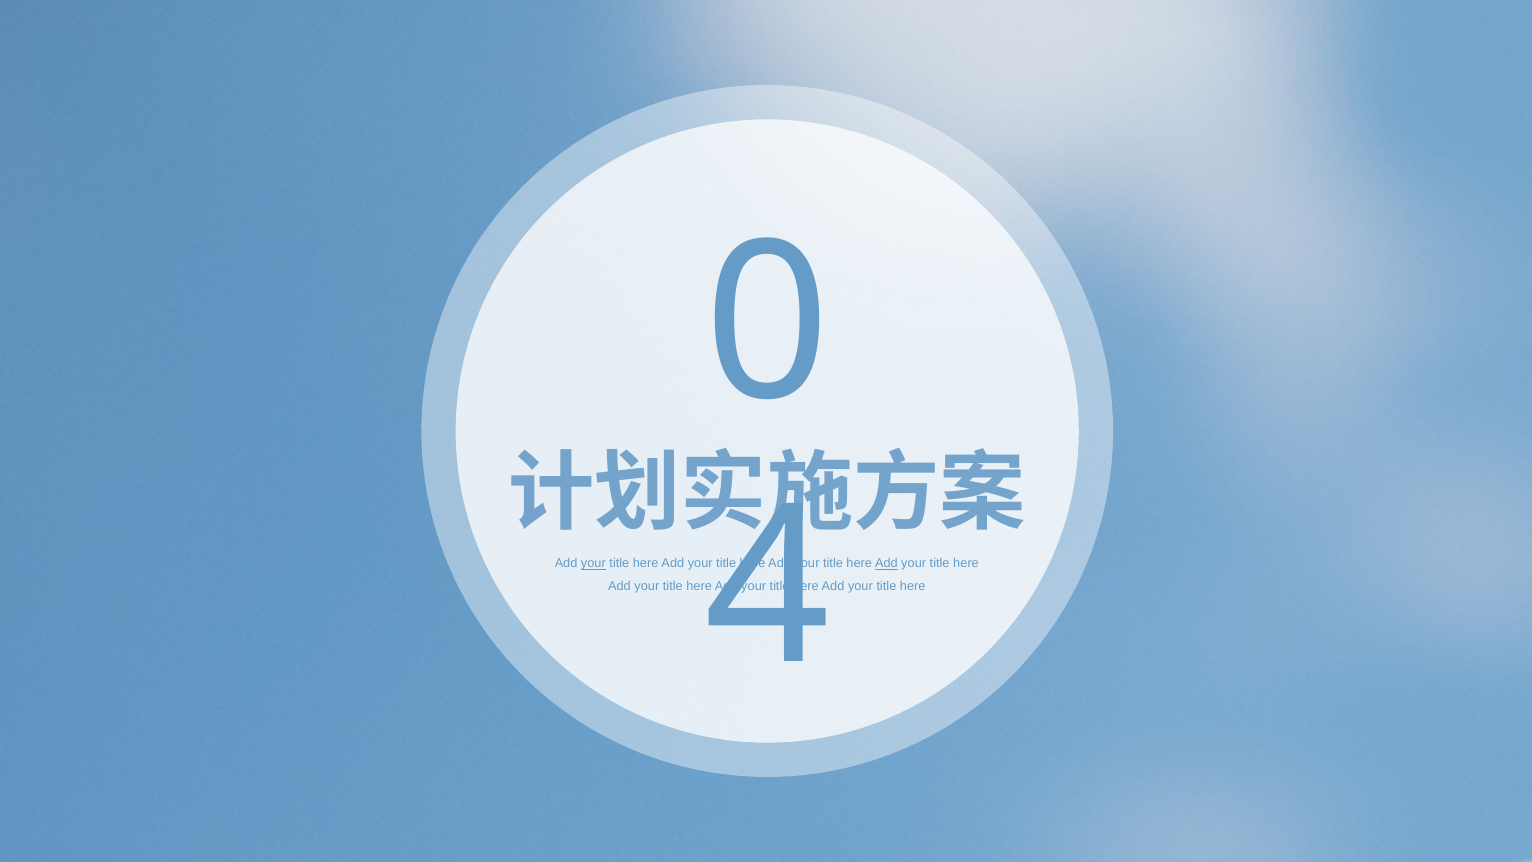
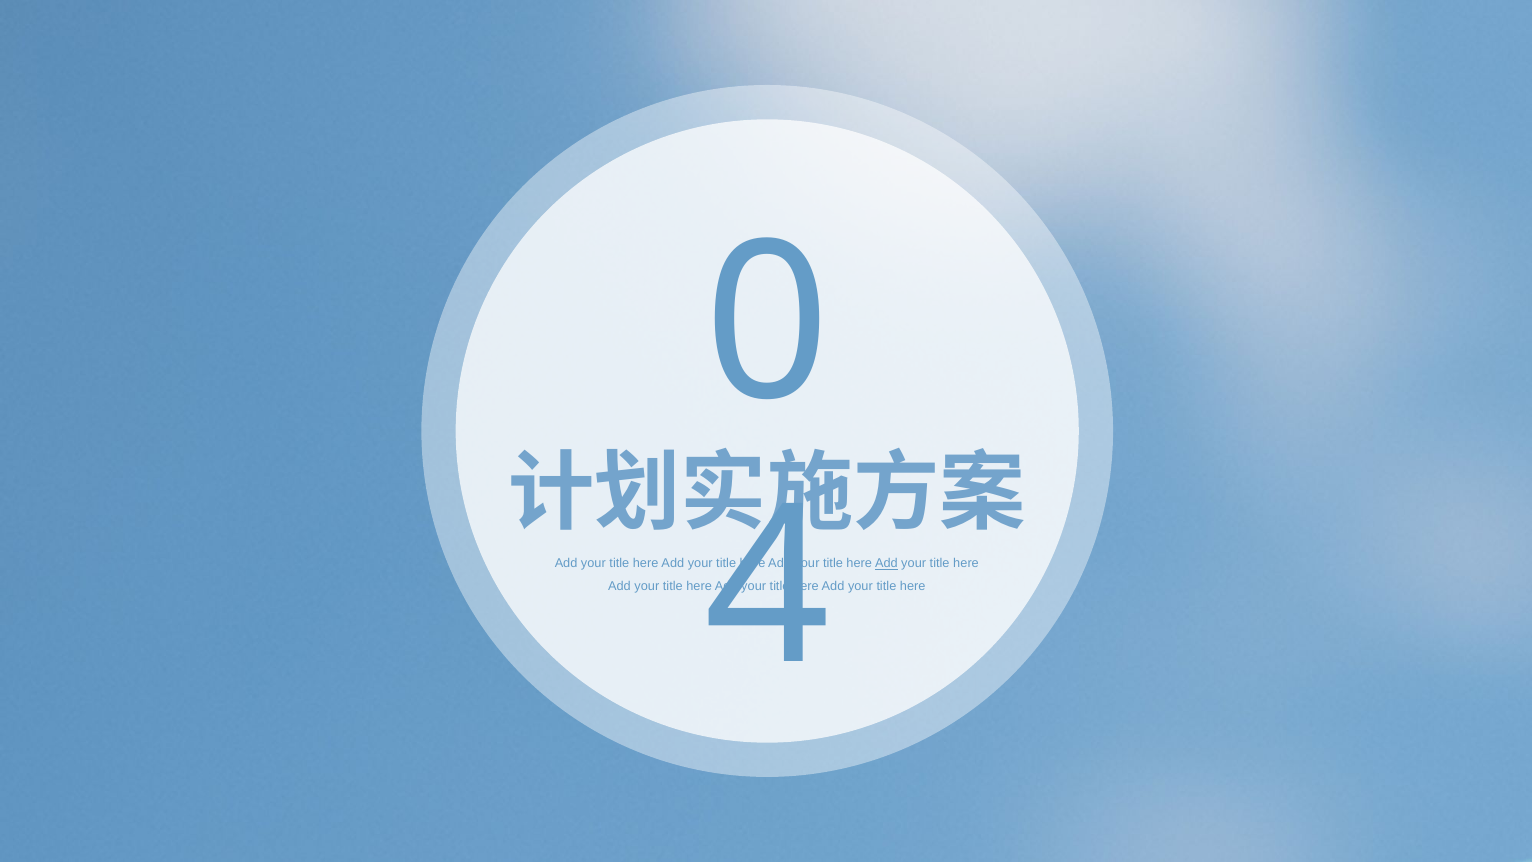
your underline: present -> none (593, 564)
